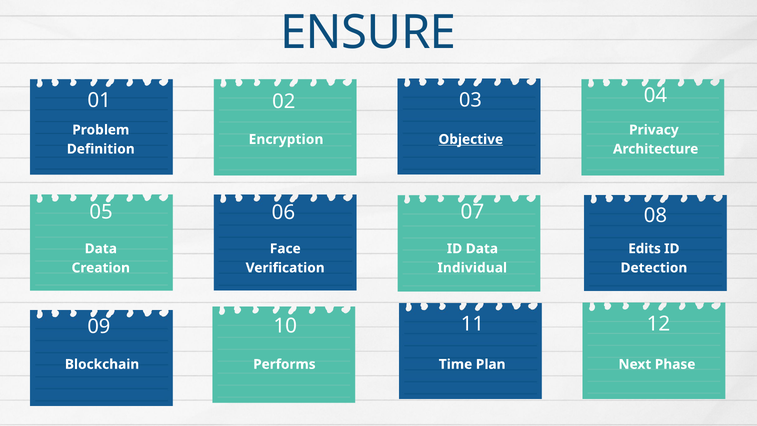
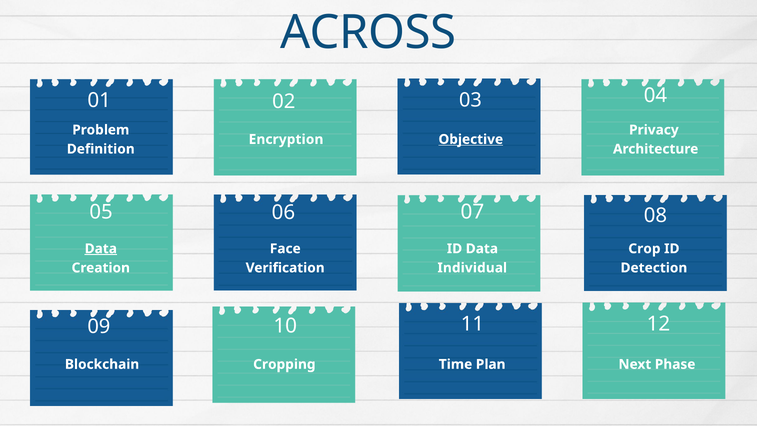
ENSURE: ENSURE -> ACROSS (368, 33)
Data underline: none -> present (101, 249)
Edits: Edits -> Crop (644, 249)
Performs: Performs -> Cropping (284, 364)
